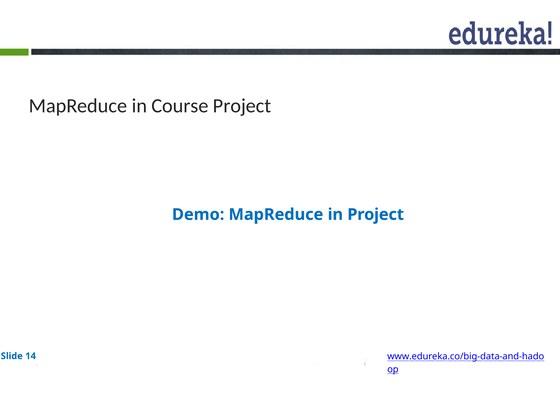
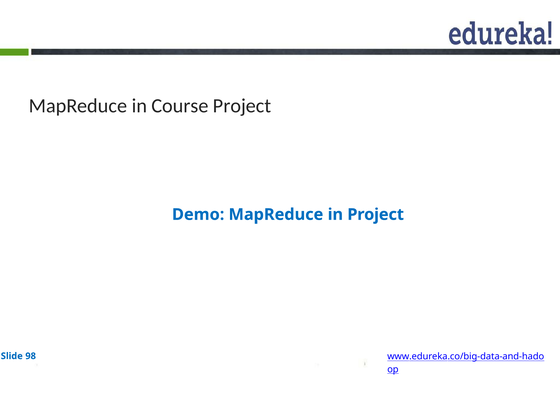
14: 14 -> 98 (31, 356)
